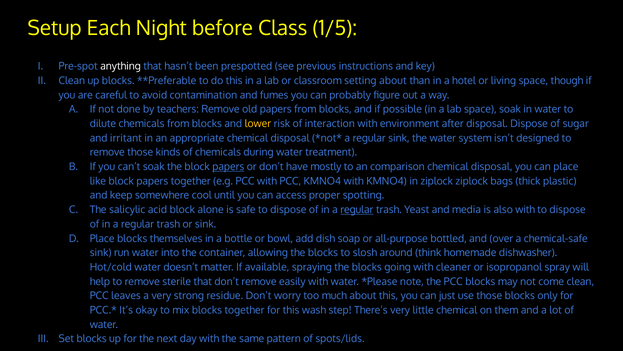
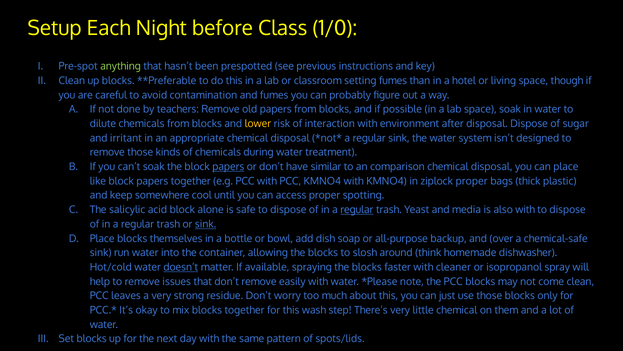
1/5: 1/5 -> 1/0 (335, 29)
anything colour: white -> light green (121, 66)
setting about: about -> fumes (393, 81)
mostly: mostly -> similar (326, 167)
ziplock ziplock: ziplock -> proper (472, 181)
sink underline: none -> present (206, 224)
bottled: bottled -> backup (449, 238)
doesn’t underline: none -> present (181, 267)
going: going -> faster (398, 267)
sterile: sterile -> issues (177, 281)
